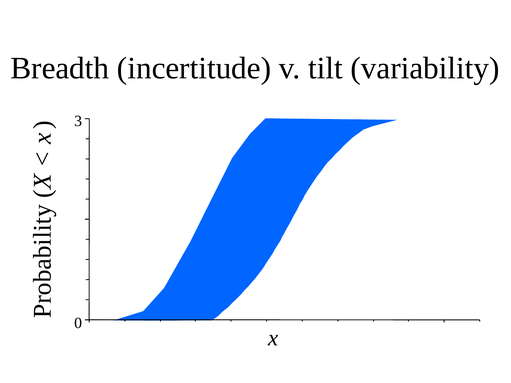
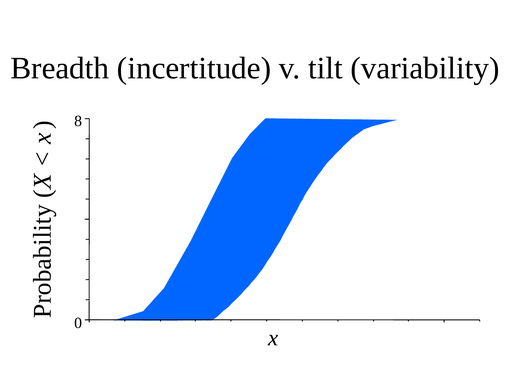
3: 3 -> 8 (78, 121)
